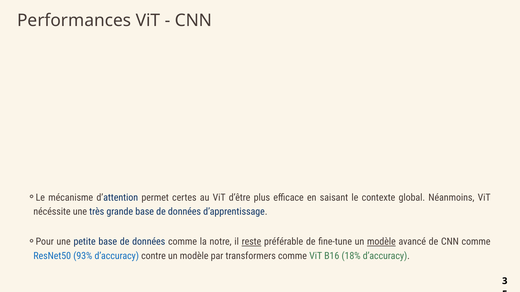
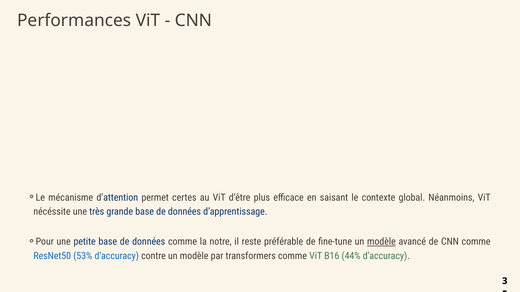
reste underline: present -> none (251, 242)
93%: 93% -> 53% (83, 256)
18%: 18% -> 44% (351, 256)
